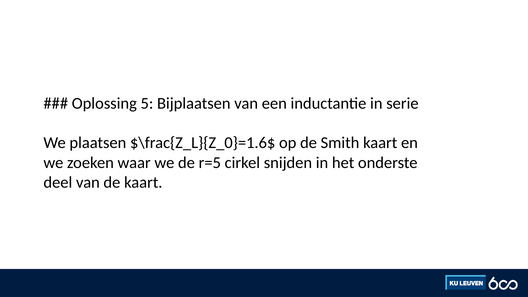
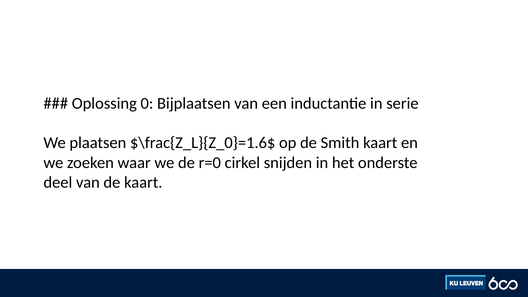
5: 5 -> 0 (147, 103)
r=5: r=5 -> r=0 (210, 163)
